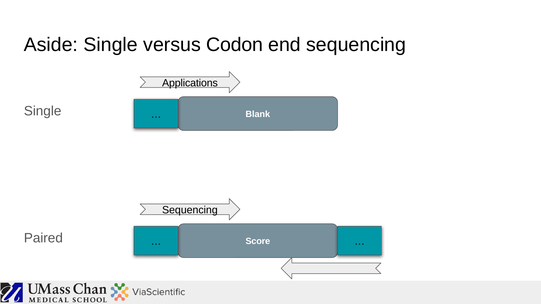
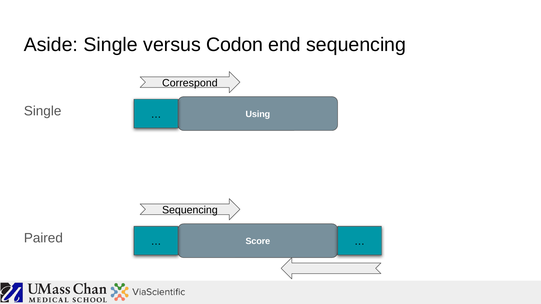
Applications: Applications -> Correspond (190, 83)
Blank: Blank -> Using (258, 114)
